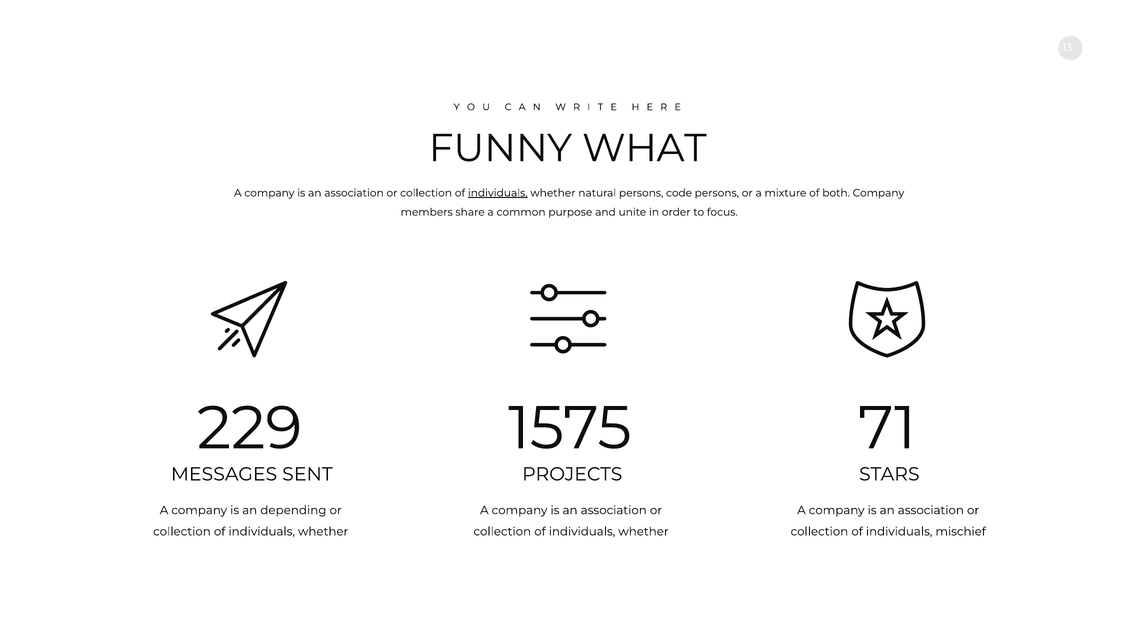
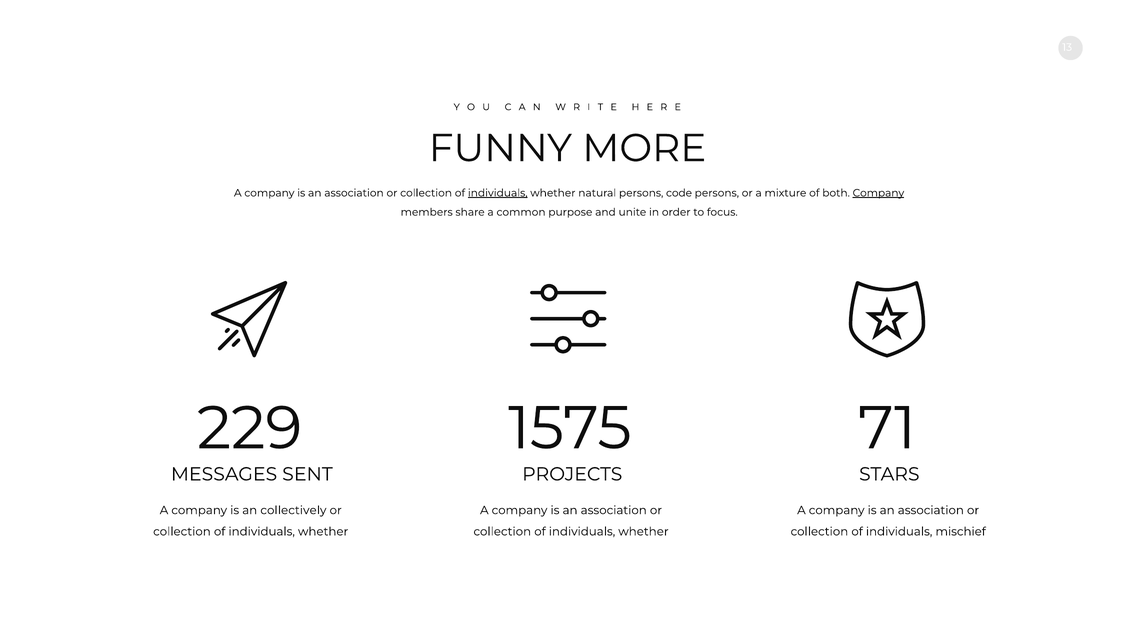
WHAT: WHAT -> MORE (644, 148)
Company underline: none -> present (878, 193)
depending: depending -> collectively (293, 510)
